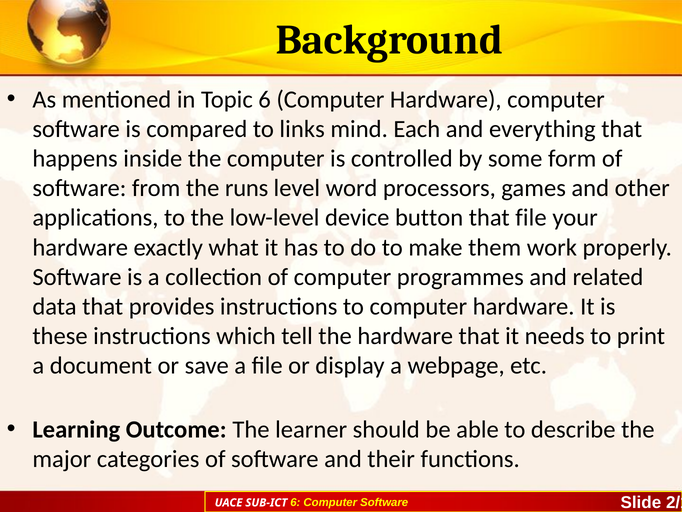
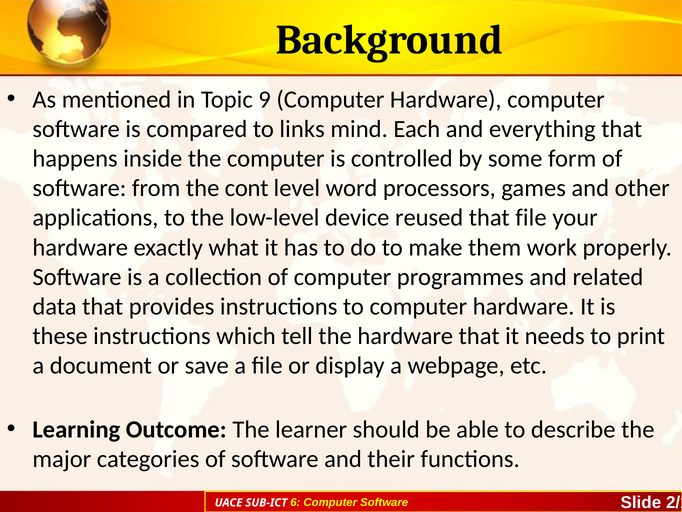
Topic 6: 6 -> 9 (265, 99)
runs: runs -> cont (247, 188)
button: button -> reused (429, 218)
